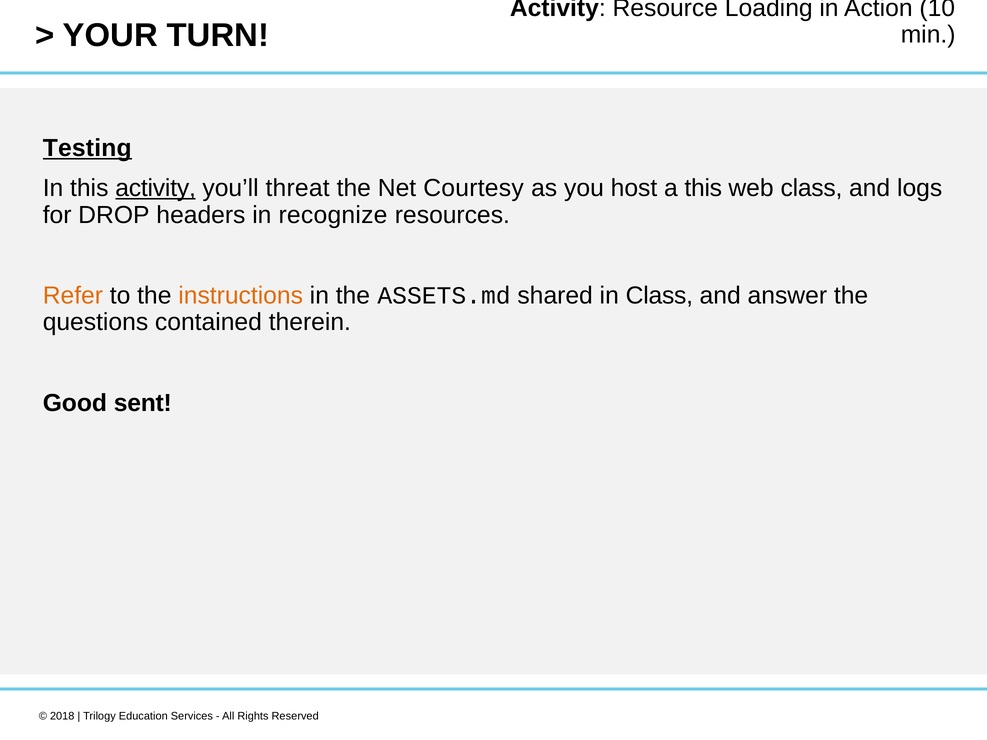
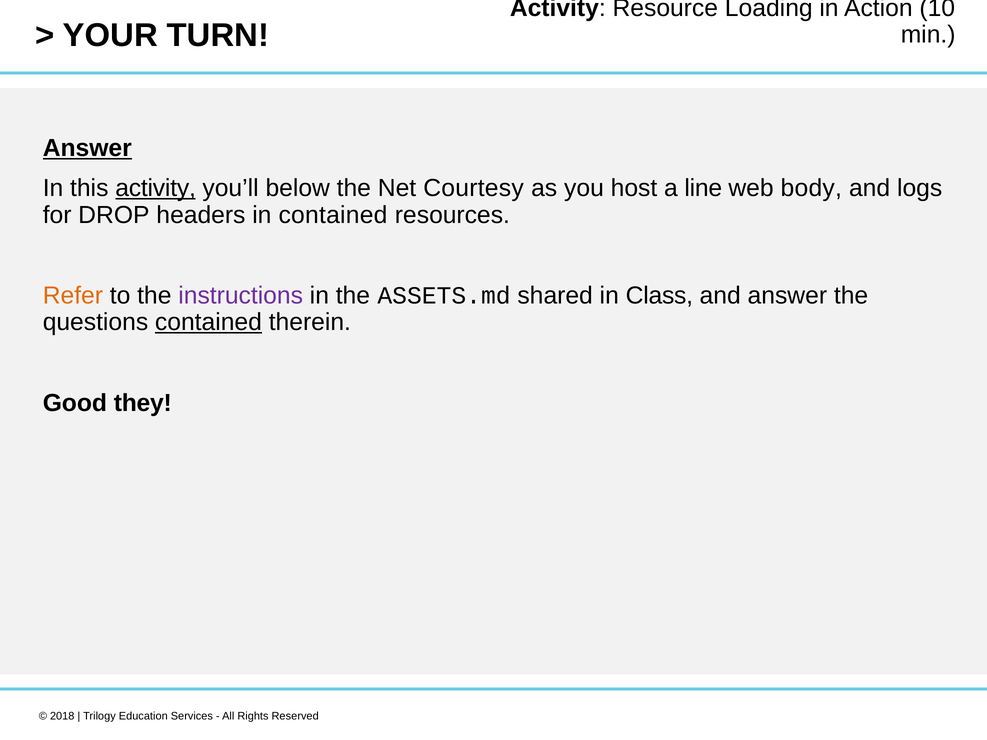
Testing: Testing -> Answer (87, 148)
threat: threat -> below (298, 188)
a this: this -> line (703, 188)
web class: class -> body (811, 188)
in recognize: recognize -> contained (333, 215)
instructions colour: orange -> purple (241, 296)
contained underline: none -> present (208, 322)
sent: sent -> they (143, 403)
